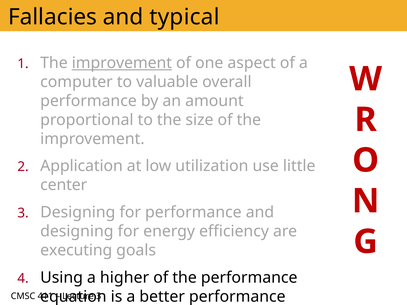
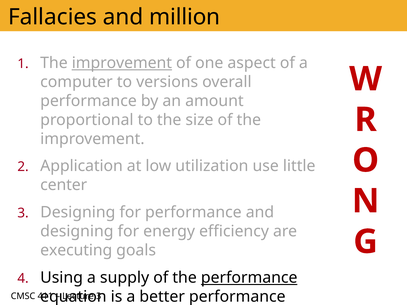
typical: typical -> million (185, 17)
valuable: valuable -> versions (167, 82)
higher: higher -> supply (125, 278)
performance underline: none -> present (249, 278)
